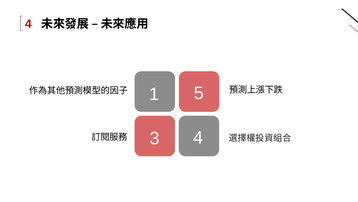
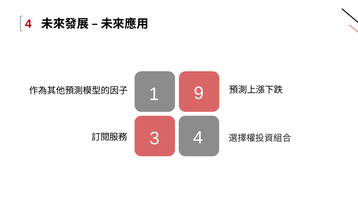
5: 5 -> 9 (199, 93)
